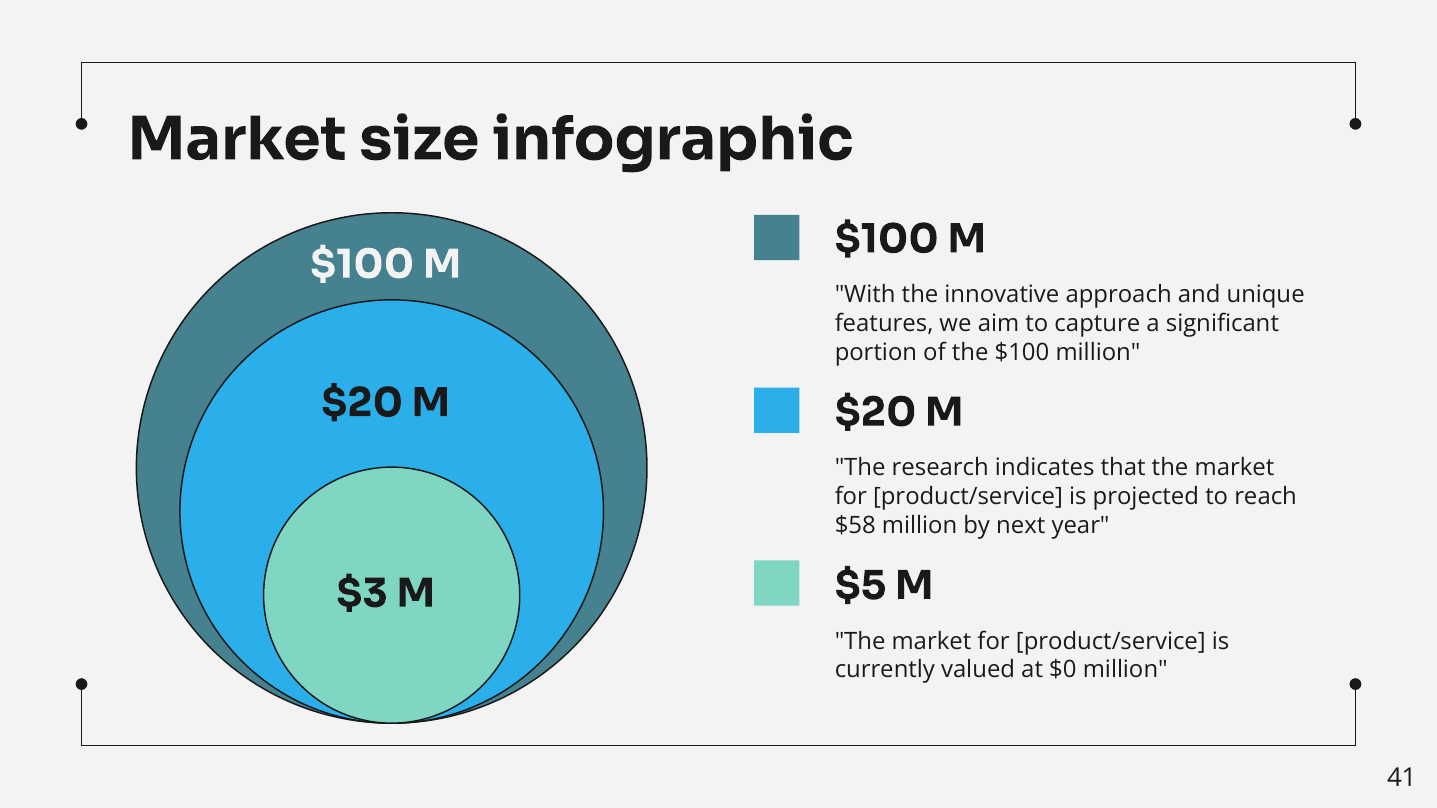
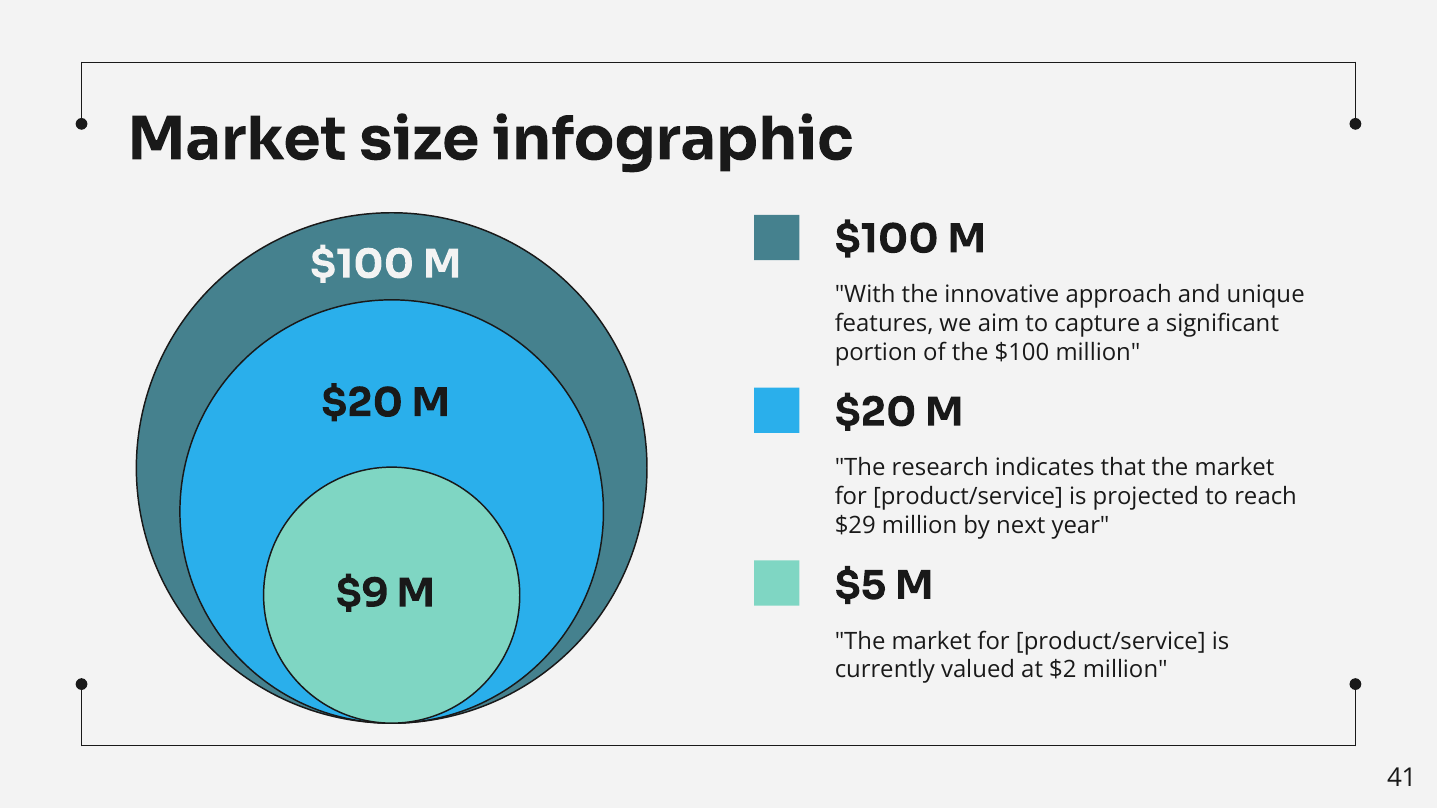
$58: $58 -> $29 (855, 526)
$3: $3 -> $9 (362, 594)
$0: $0 -> $2 (1063, 670)
